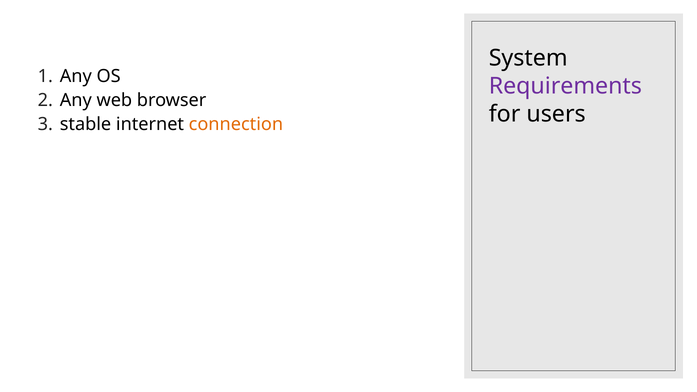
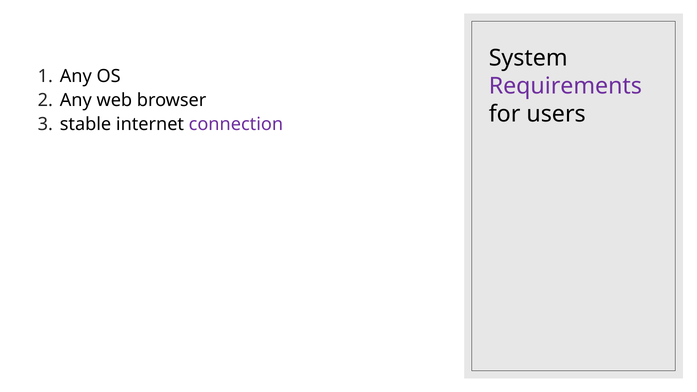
connection colour: orange -> purple (236, 124)
